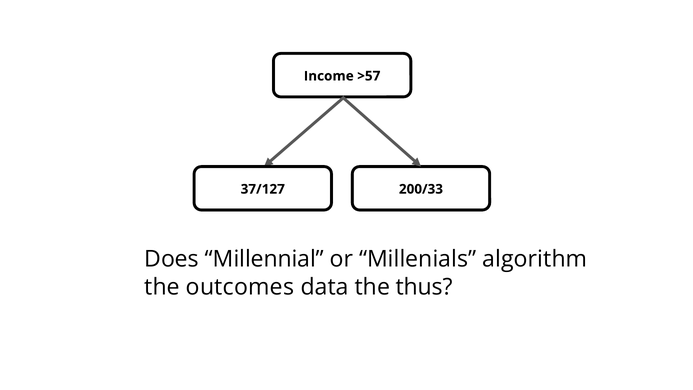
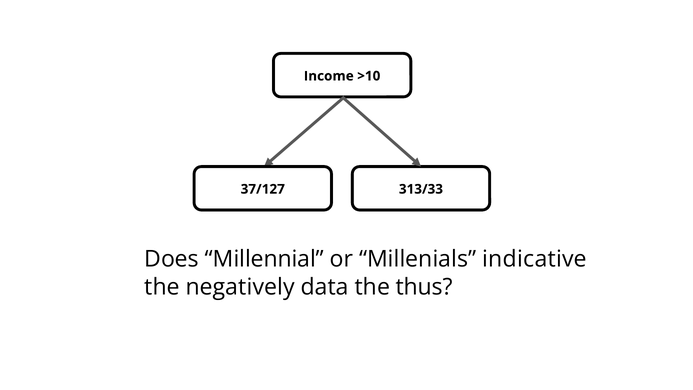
>57: >57 -> >10 (369, 76)
200/33: 200/33 -> 313/33 (421, 189)
algorithm: algorithm -> indicative (535, 259)
outcomes: outcomes -> negatively (240, 287)
